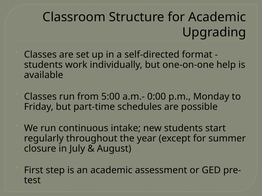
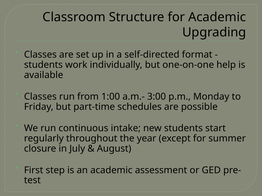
5:00: 5:00 -> 1:00 (111, 97)
0:00: 0:00 -> 3:00 (157, 97)
